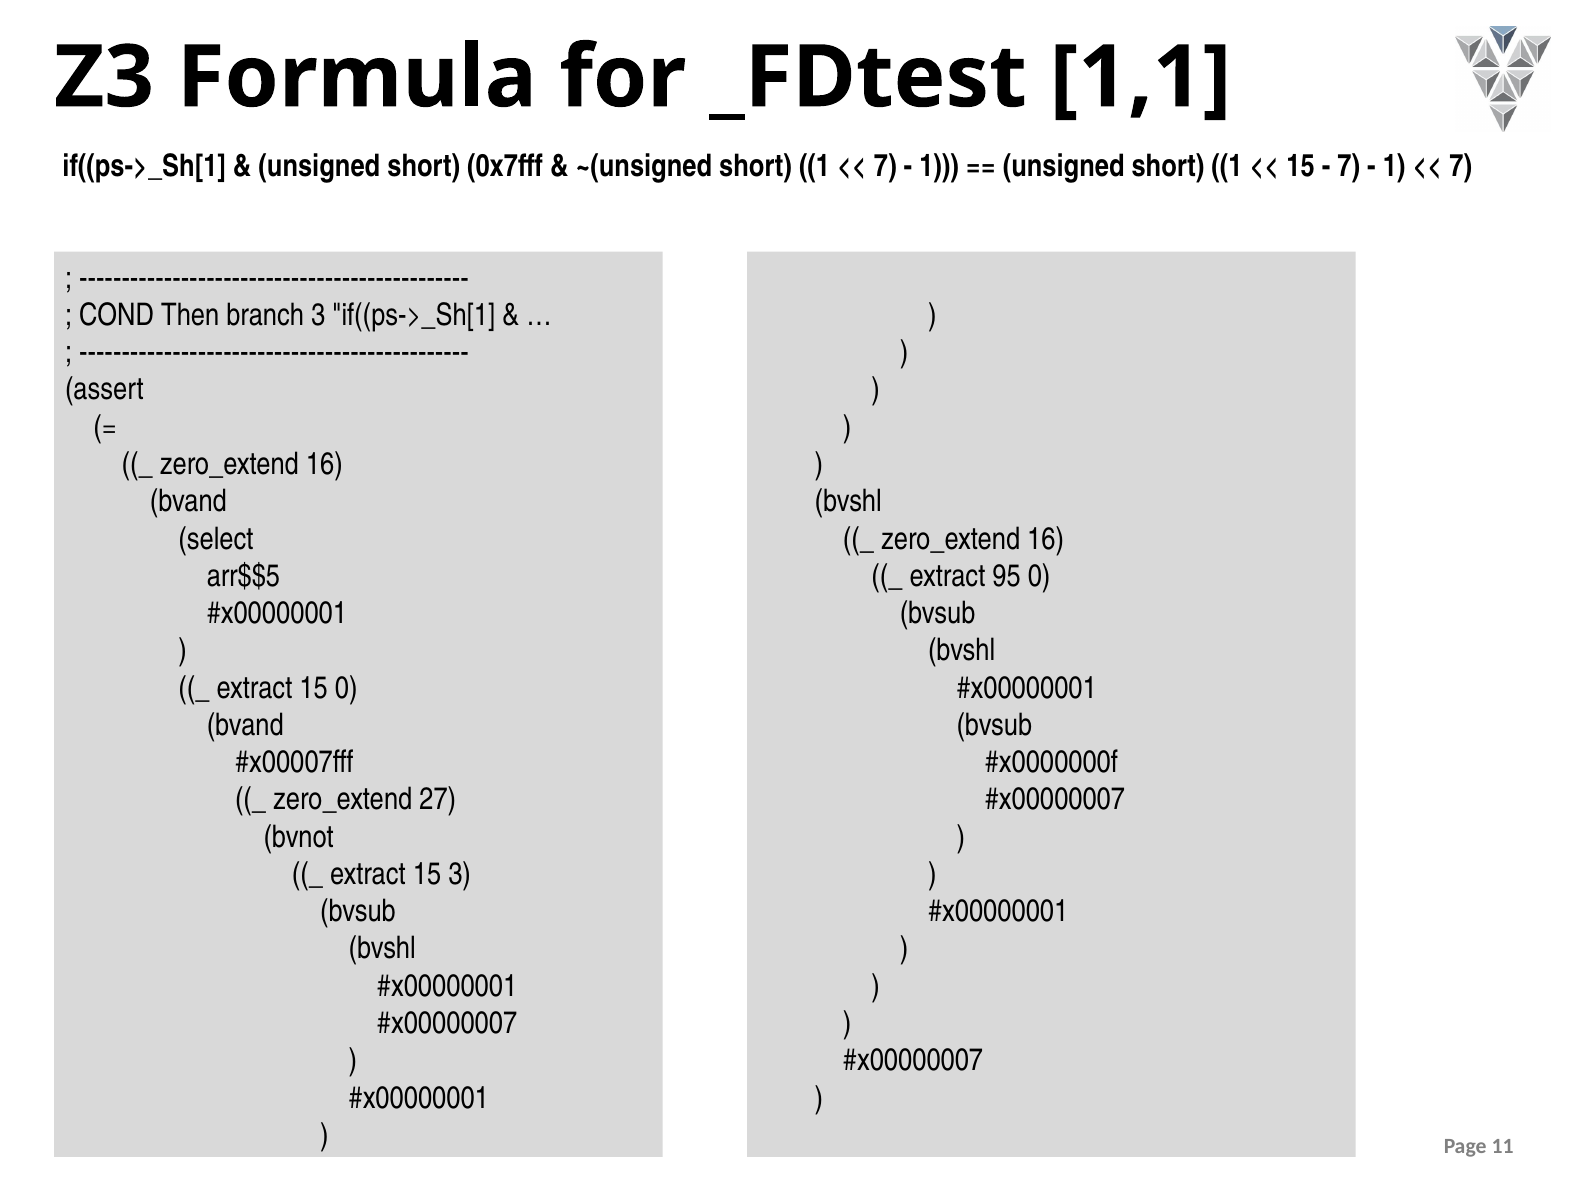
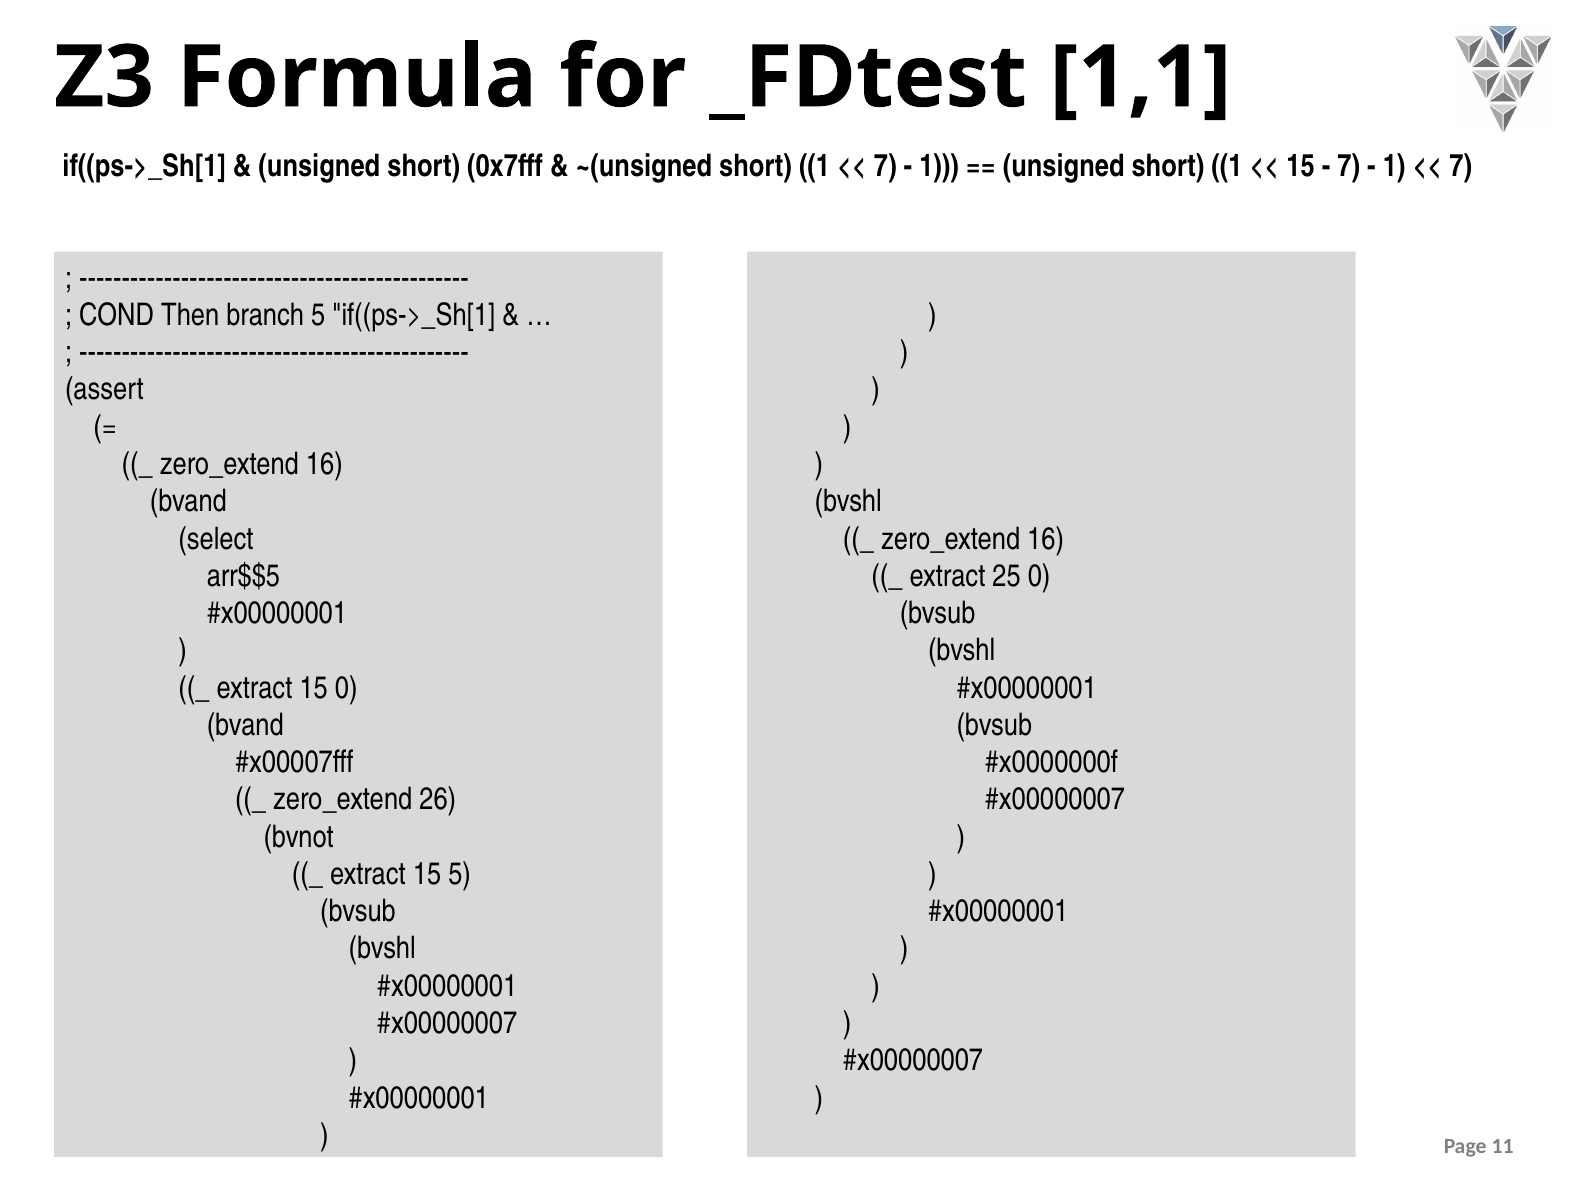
branch 3: 3 -> 5 (318, 315)
95: 95 -> 25 (1007, 576)
27: 27 -> 26 (438, 799)
15 3: 3 -> 5 (460, 874)
